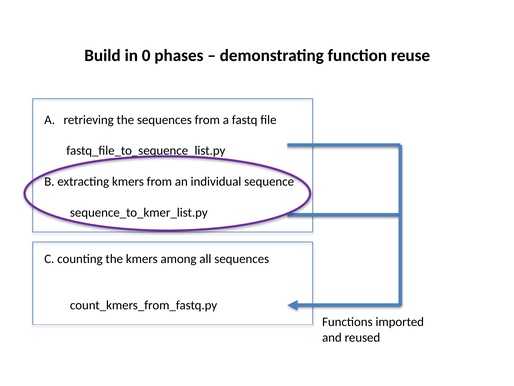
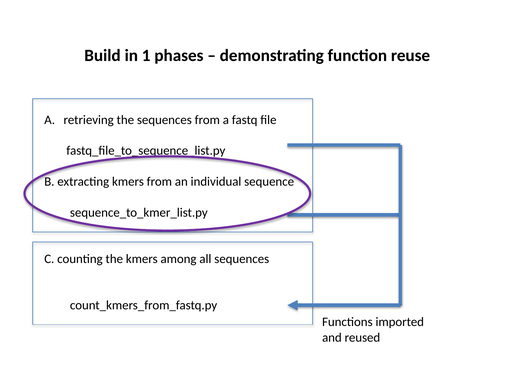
0: 0 -> 1 (146, 55)
